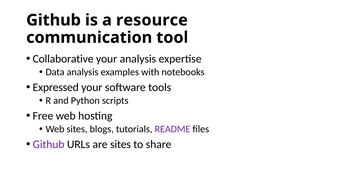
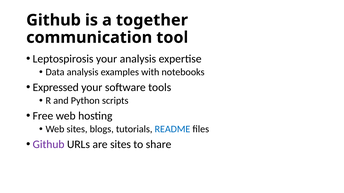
resource: resource -> together (152, 20)
Collaborative: Collaborative -> Leptospirosis (63, 59)
README colour: purple -> blue (172, 129)
